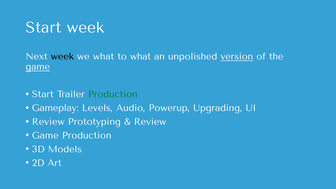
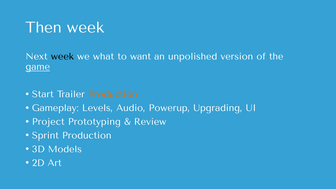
Start: Start -> Then (44, 27)
to what: what -> want (141, 57)
version underline: present -> none (237, 57)
Production colour: green -> orange (113, 94)
Review: Review -> Project (48, 122)
Game: Game -> Sprint (45, 135)
